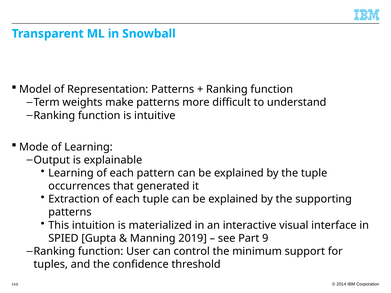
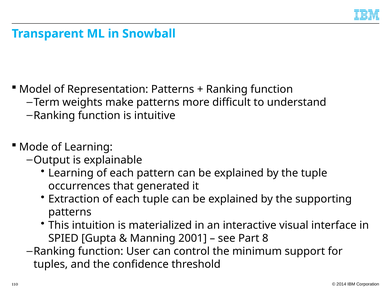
2019: 2019 -> 2001 (193, 238)
9: 9 -> 8 (265, 238)
